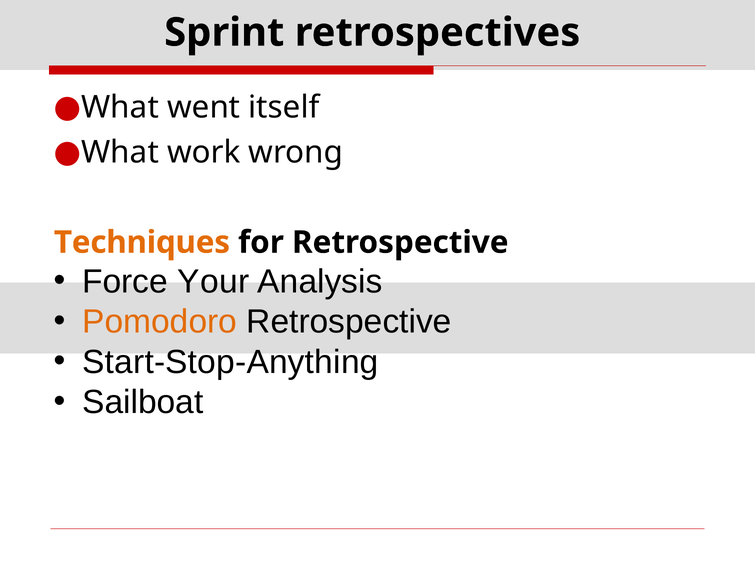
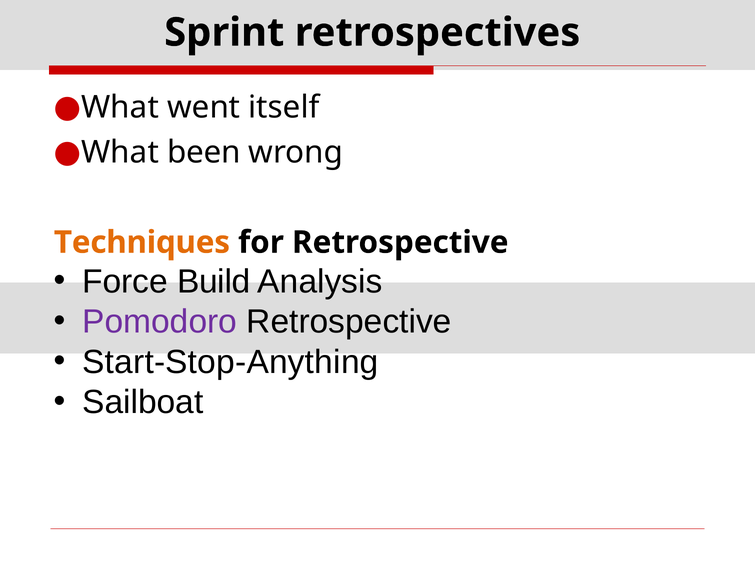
work: work -> been (204, 152)
Your: Your -> Build (214, 282)
Pomodoro colour: orange -> purple (160, 322)
